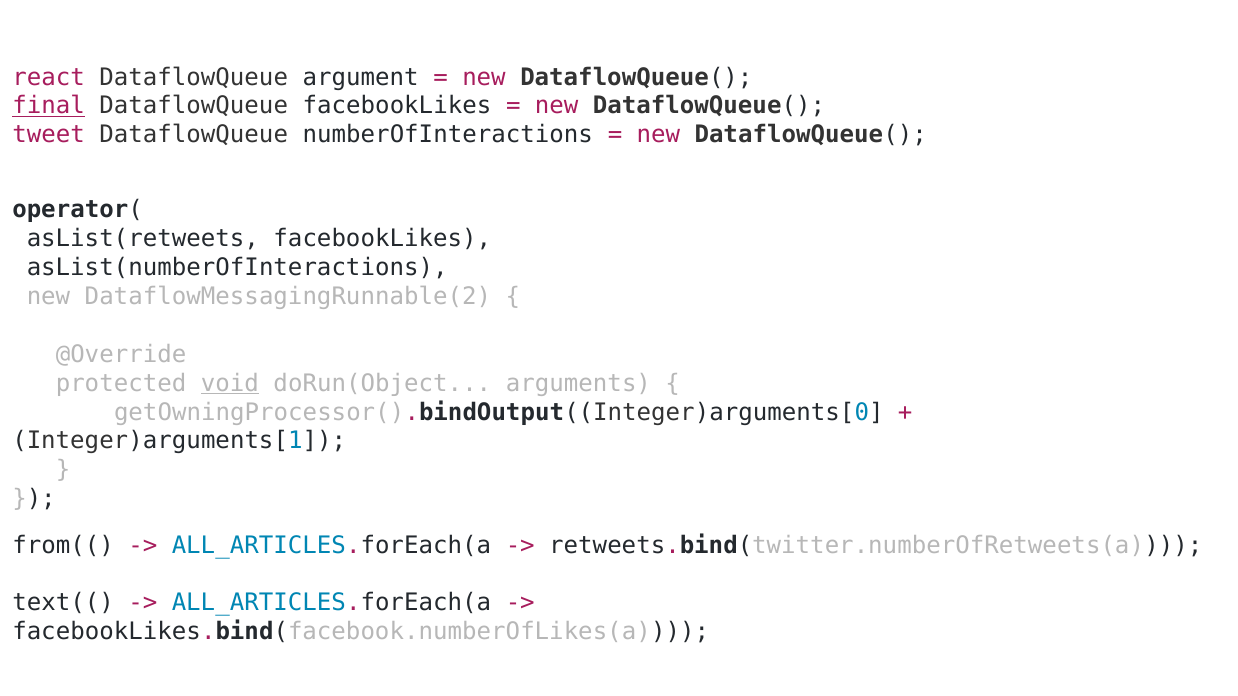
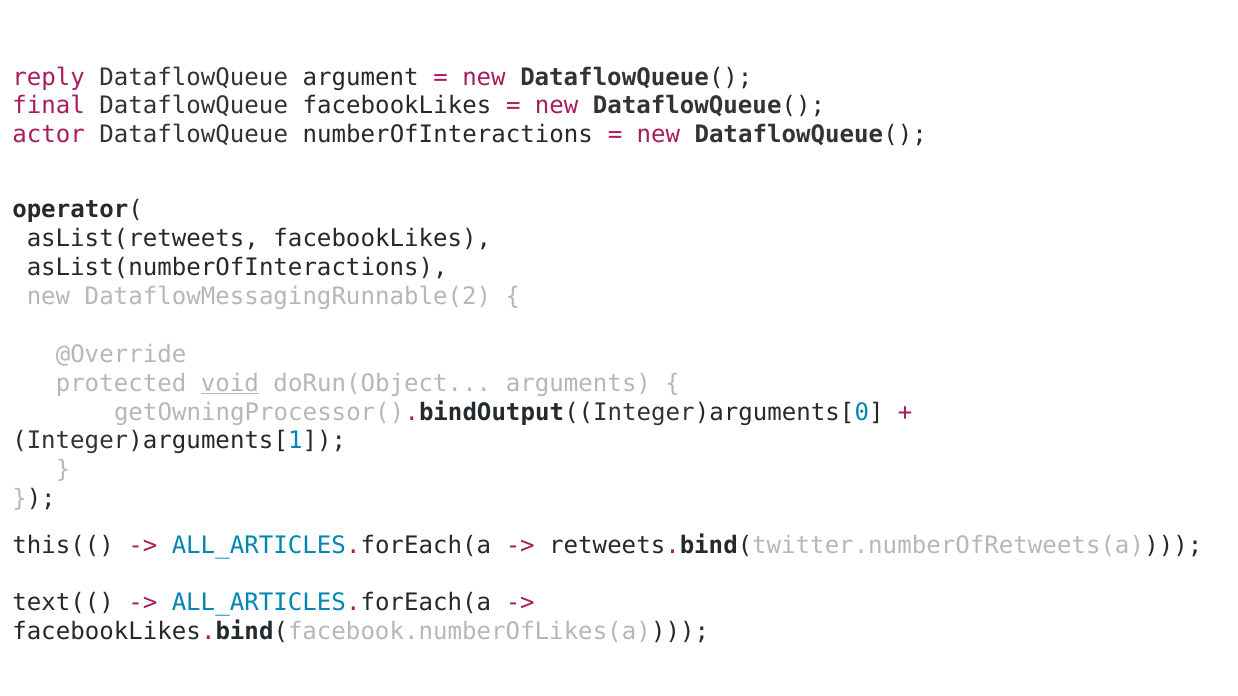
react: react -> reply (49, 77)
final underline: present -> none (49, 106)
tweet: tweet -> actor (49, 135)
from((: from(( -> this(( (63, 546)
